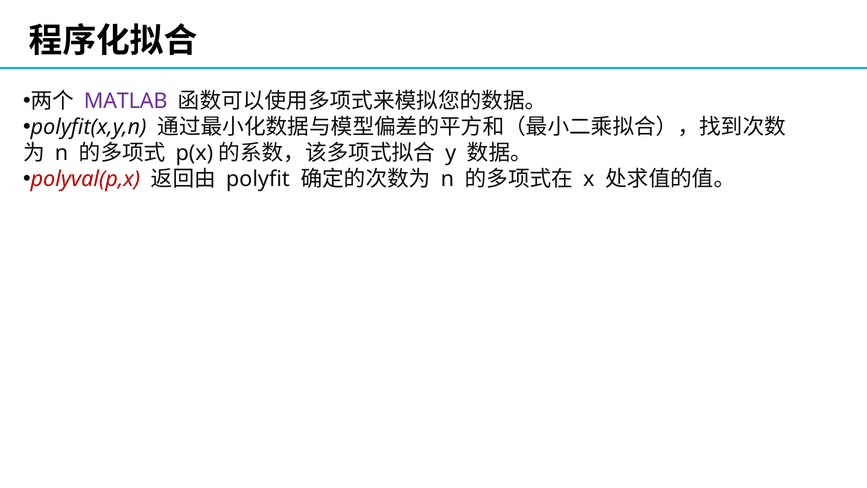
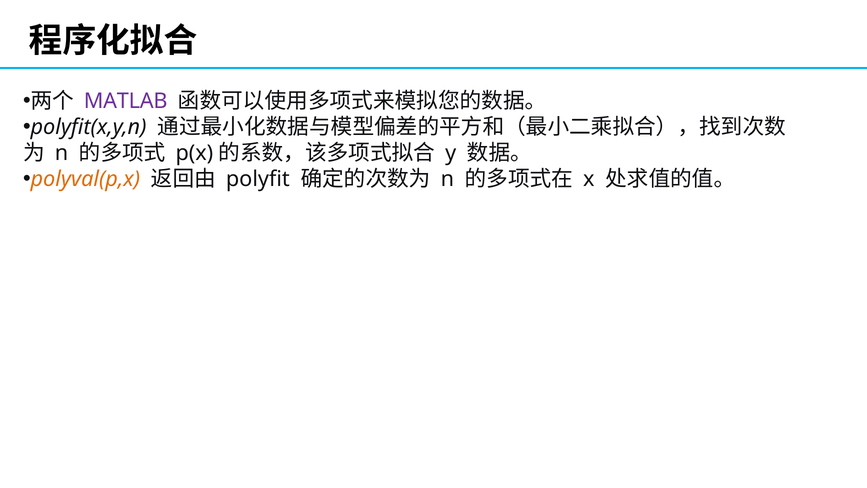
polyval(p,x colour: red -> orange (85, 179)
